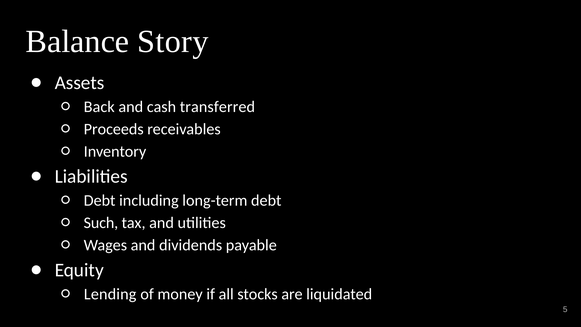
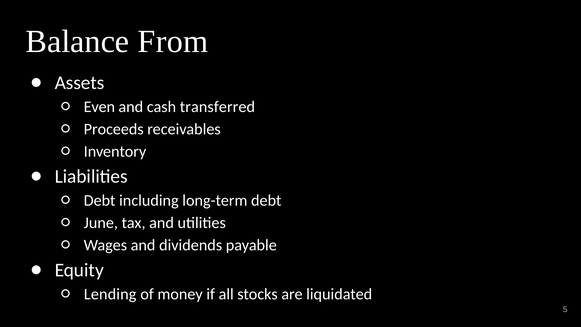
Story: Story -> From (173, 42)
Back: Back -> Even (99, 107)
Such: Such -> June (101, 223)
